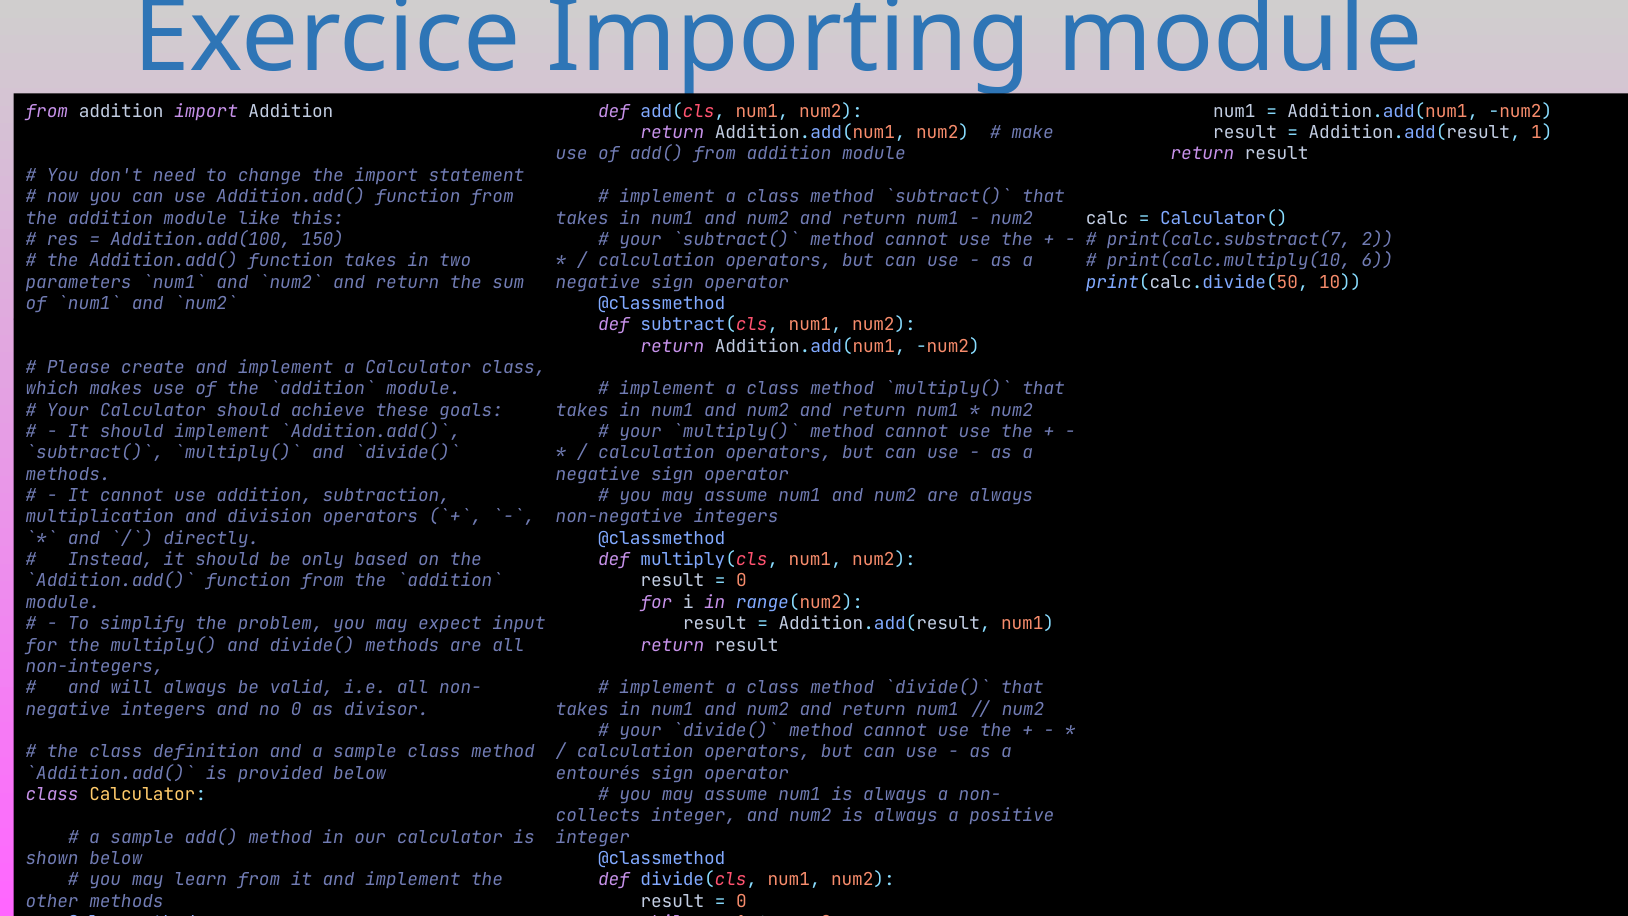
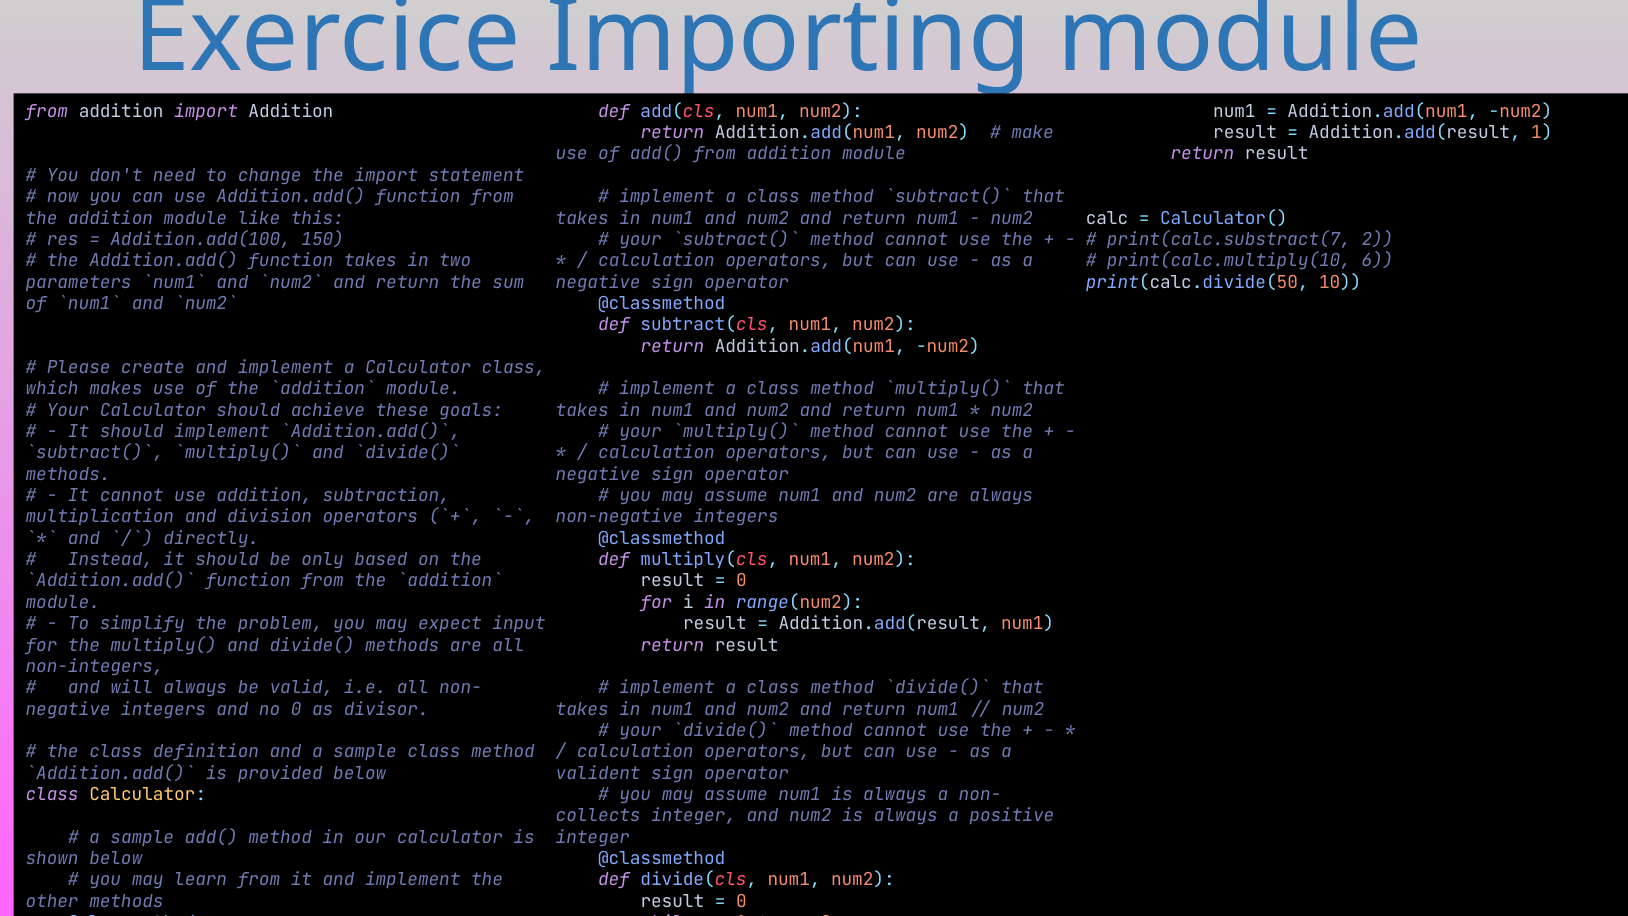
entourés: entourés -> valident (598, 773)
